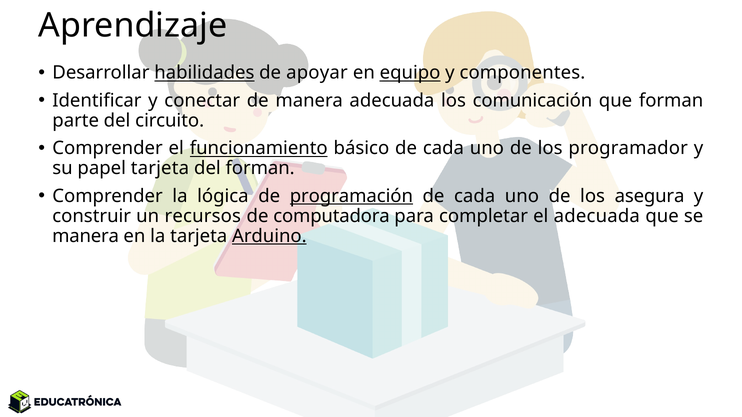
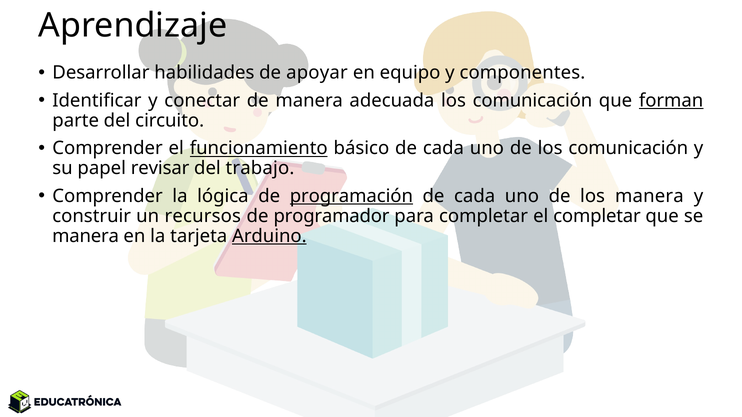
habilidades underline: present -> none (204, 73)
equipo underline: present -> none (410, 73)
forman underline: none -> present (671, 101)
de los programador: programador -> comunicación (628, 148)
papel tarjeta: tarjeta -> revisar (160, 168)
del forman: forman -> trabajo (260, 168)
los asegura: asegura -> manera (649, 196)
computadora: computadora -> programador (332, 216)
el adecuada: adecuada -> completar (597, 216)
